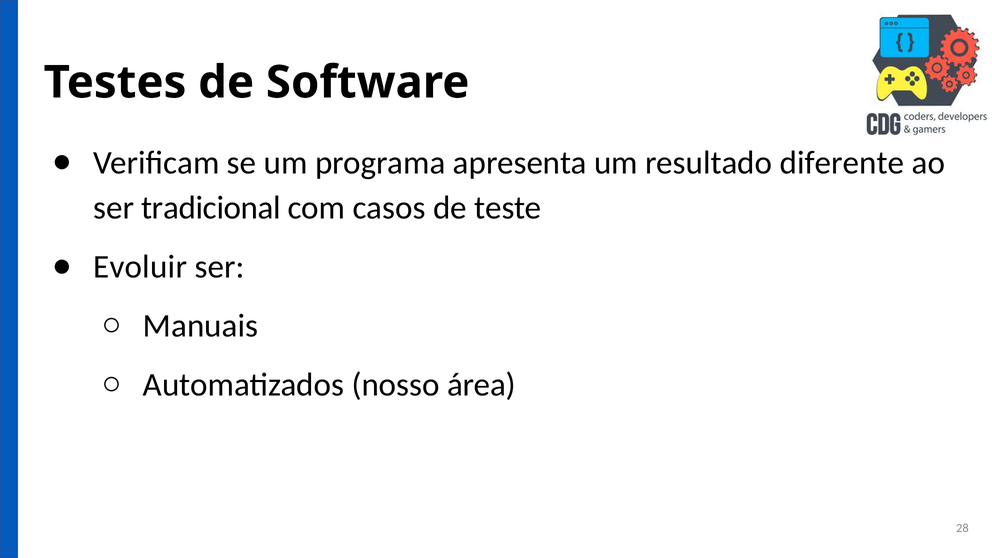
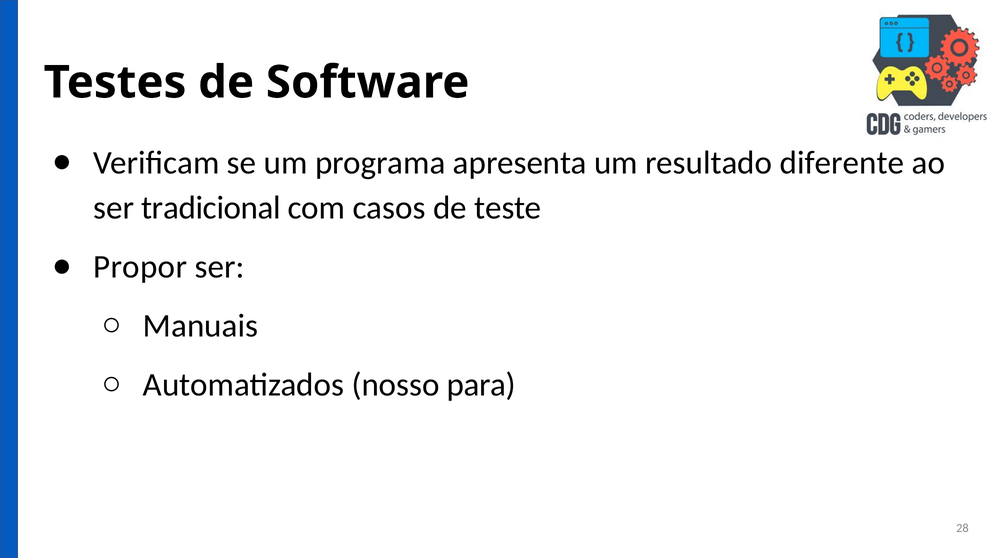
Evoluir: Evoluir -> Propor (140, 267)
área: área -> para (481, 385)
